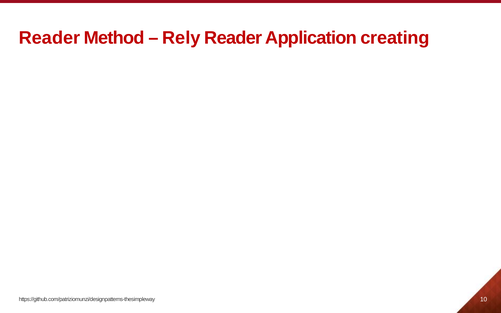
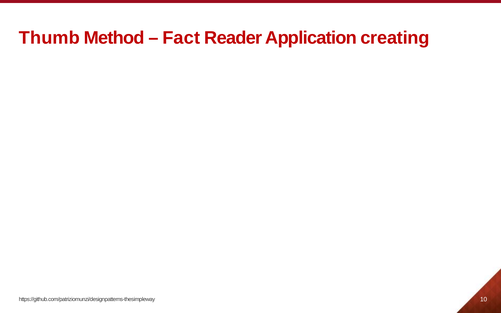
Reader: Reader -> Thumb (49, 38)
Rely: Rely -> Fact (181, 38)
